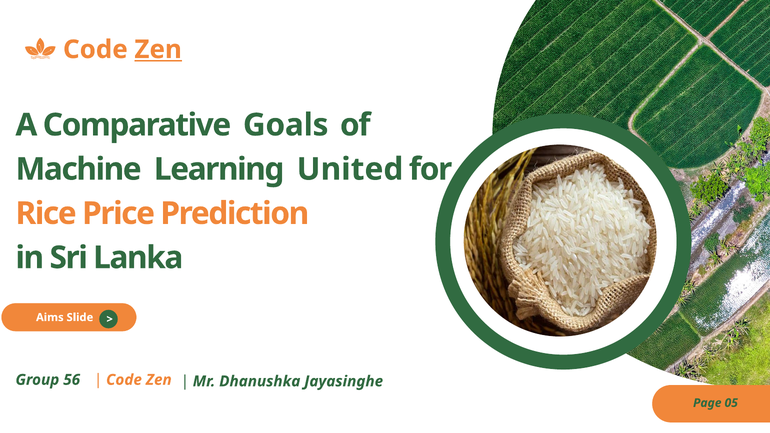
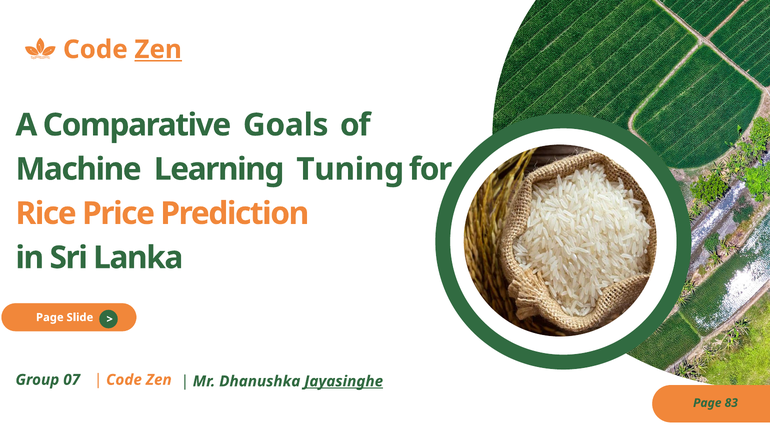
United: United -> Tuning (350, 169)
Aims: Aims -> Page (50, 318)
Jayasinghe underline: none -> present (344, 381)
56: 56 -> 07 (72, 380)
05: 05 -> 83 (731, 403)
